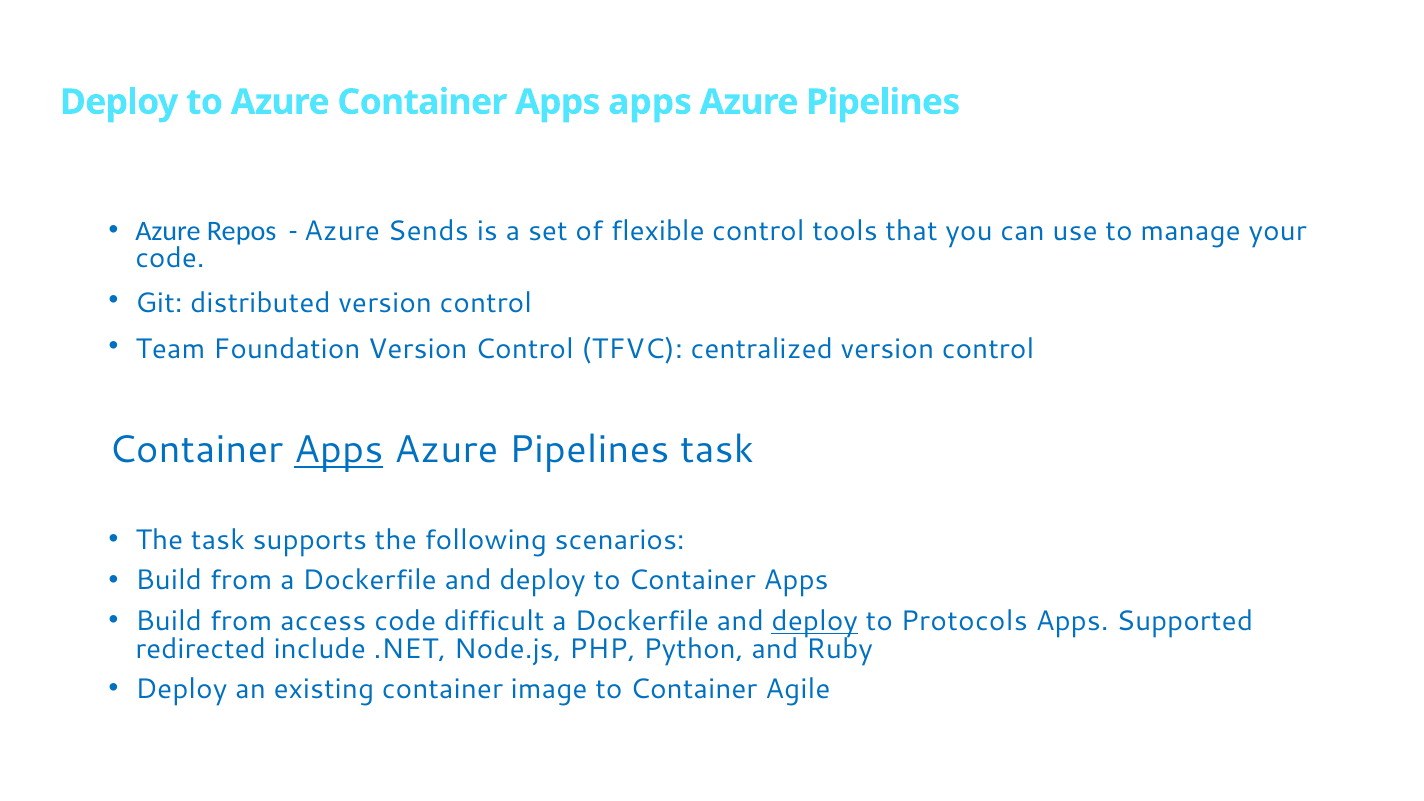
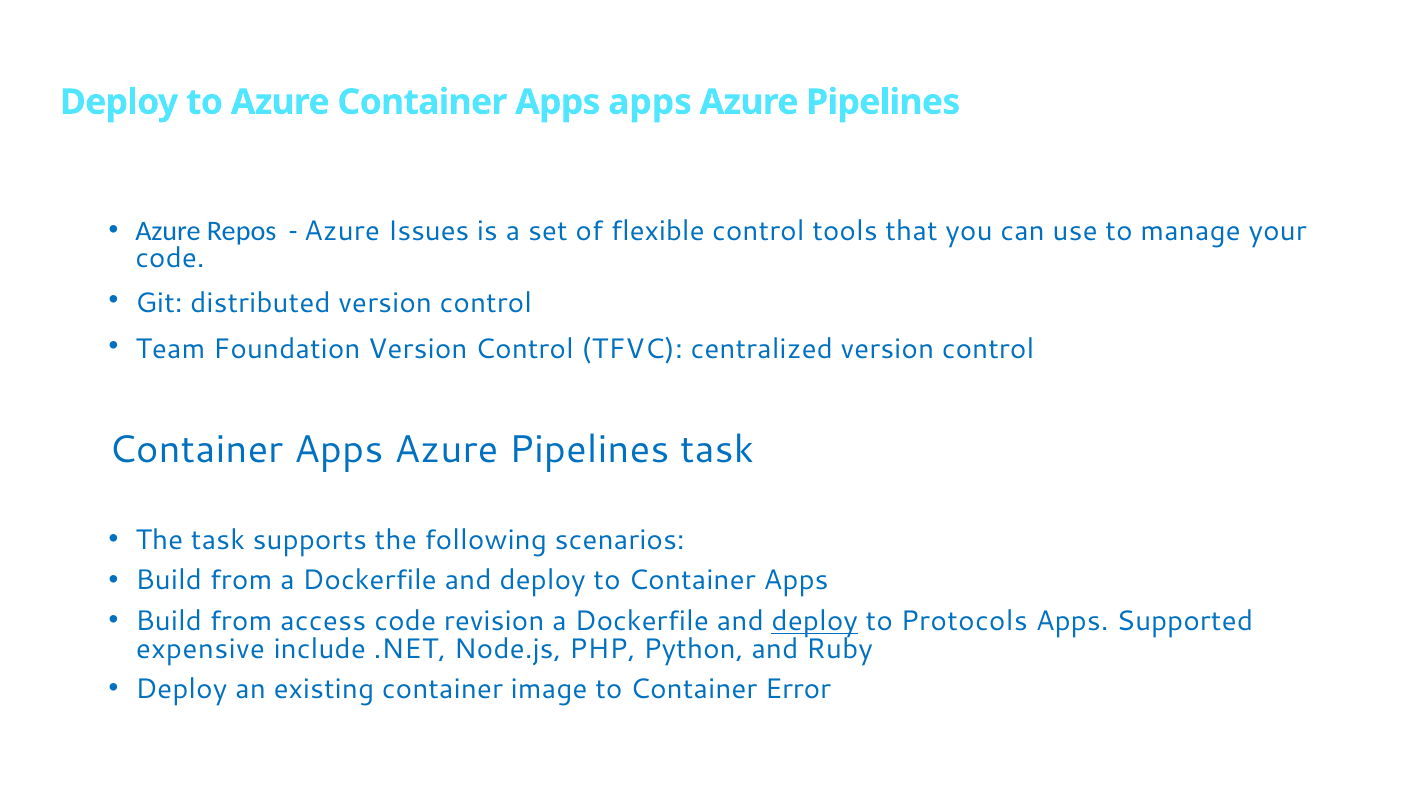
Sends: Sends -> Issues (429, 231)
Apps underline: present -> none (339, 450)
difficult: difficult -> revision (494, 621)
redirected: redirected -> expensive (200, 649)
Agile: Agile -> Error (798, 689)
